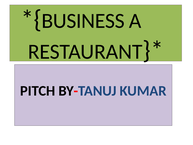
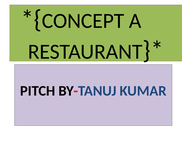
BUSINESS: BUSINESS -> CONCEPT (83, 21)
